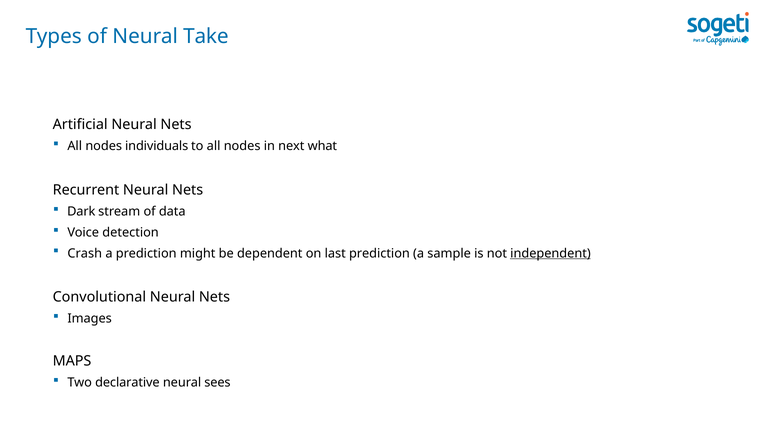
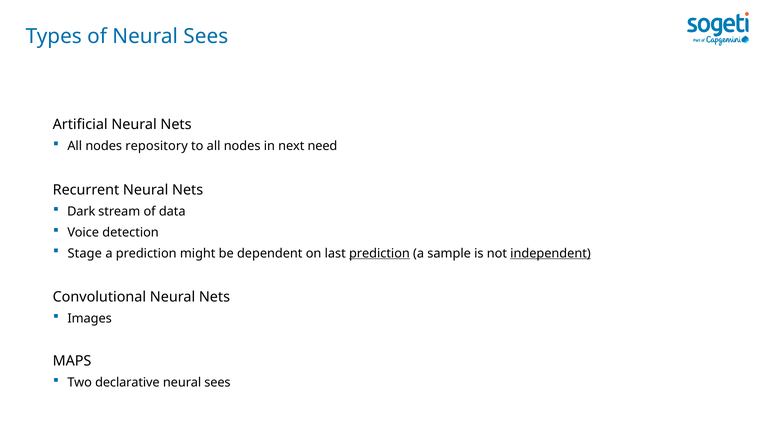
of Neural Take: Take -> Sees (206, 37)
individuals: individuals -> repository (157, 146)
what: what -> need (322, 146)
Crash: Crash -> Stage (85, 254)
prediction underline: none -> present (379, 254)
